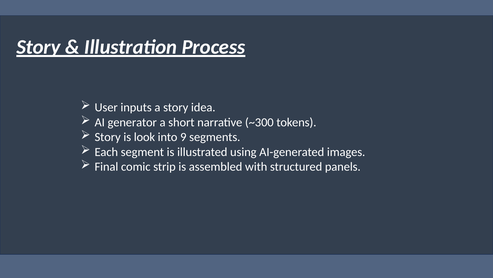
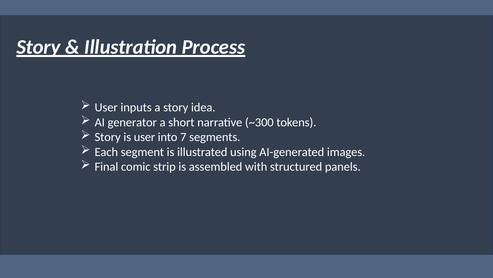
is look: look -> user (145, 137)
9: 9 -> 7 (183, 137)
